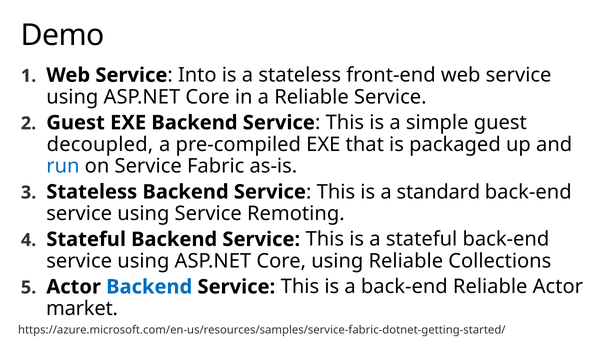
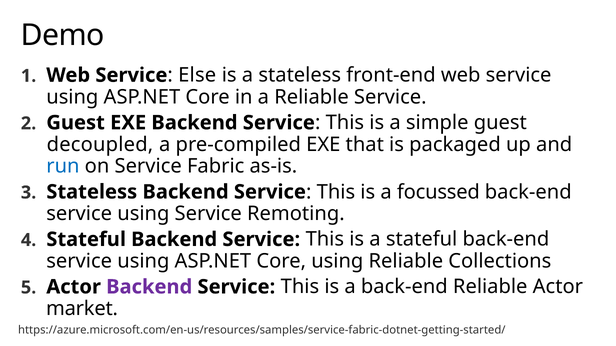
Into: Into -> Else (197, 75)
standard: standard -> focussed (438, 192)
Backend colour: blue -> purple (149, 287)
